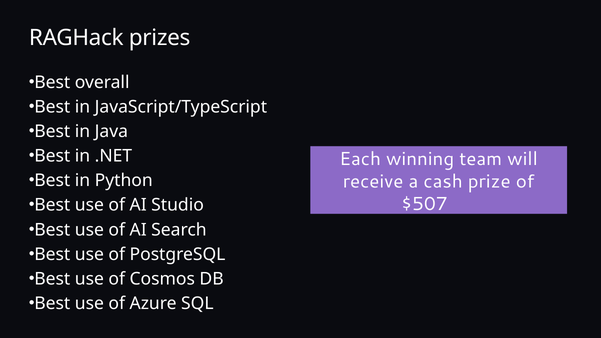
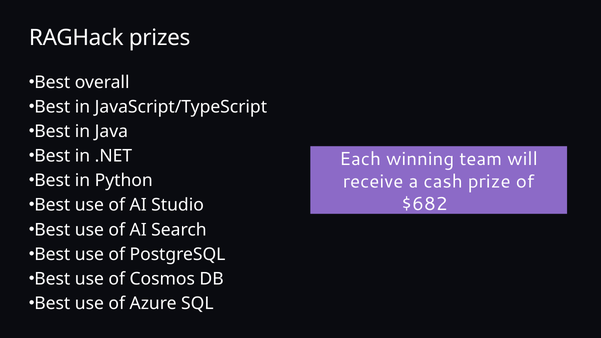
$507: $507 -> $682 (424, 204)
